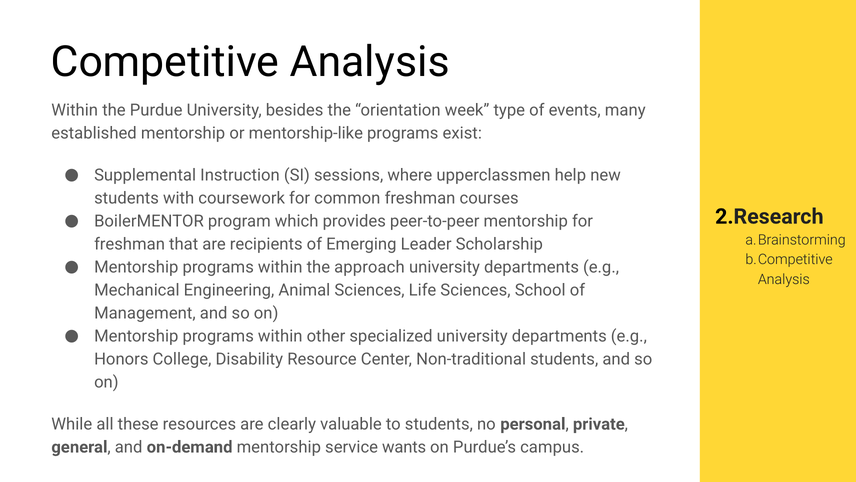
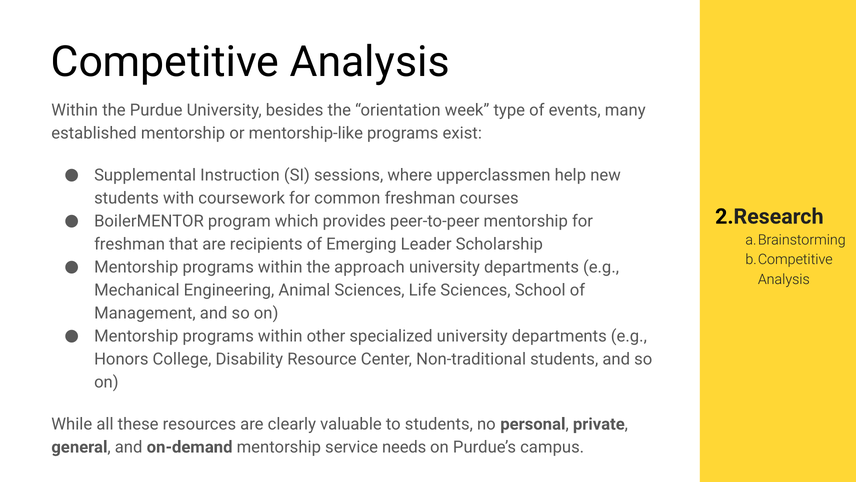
wants: wants -> needs (404, 447)
